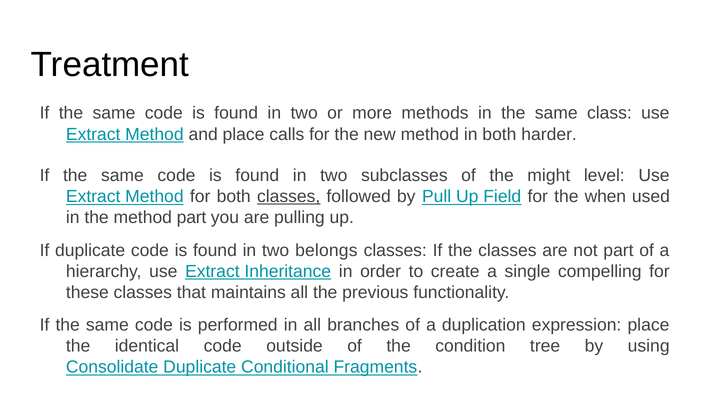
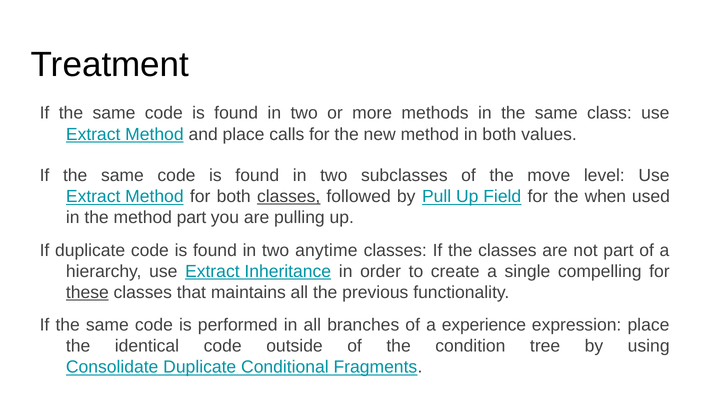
harder: harder -> values (549, 134)
might: might -> move (549, 176)
belongs: belongs -> anytime (326, 251)
these underline: none -> present (87, 293)
duplication: duplication -> experience (484, 325)
